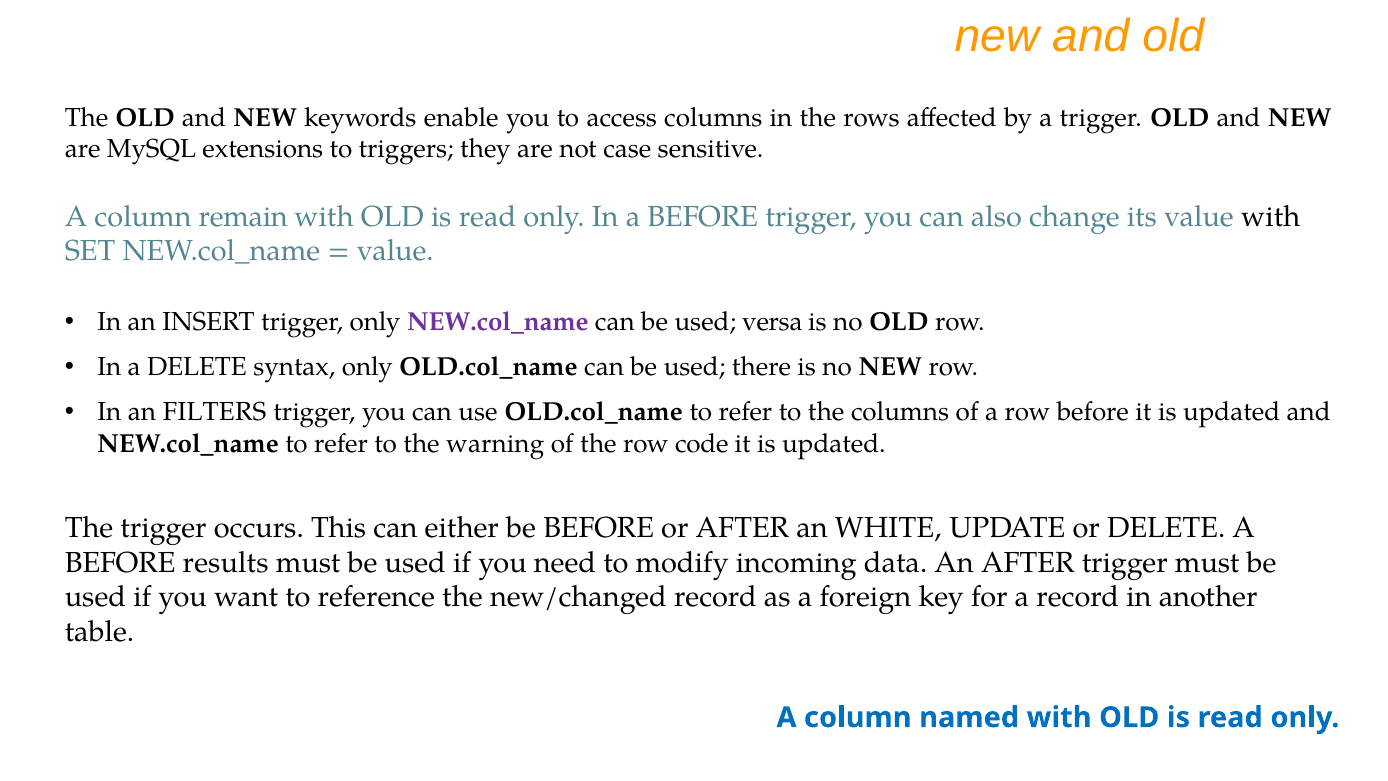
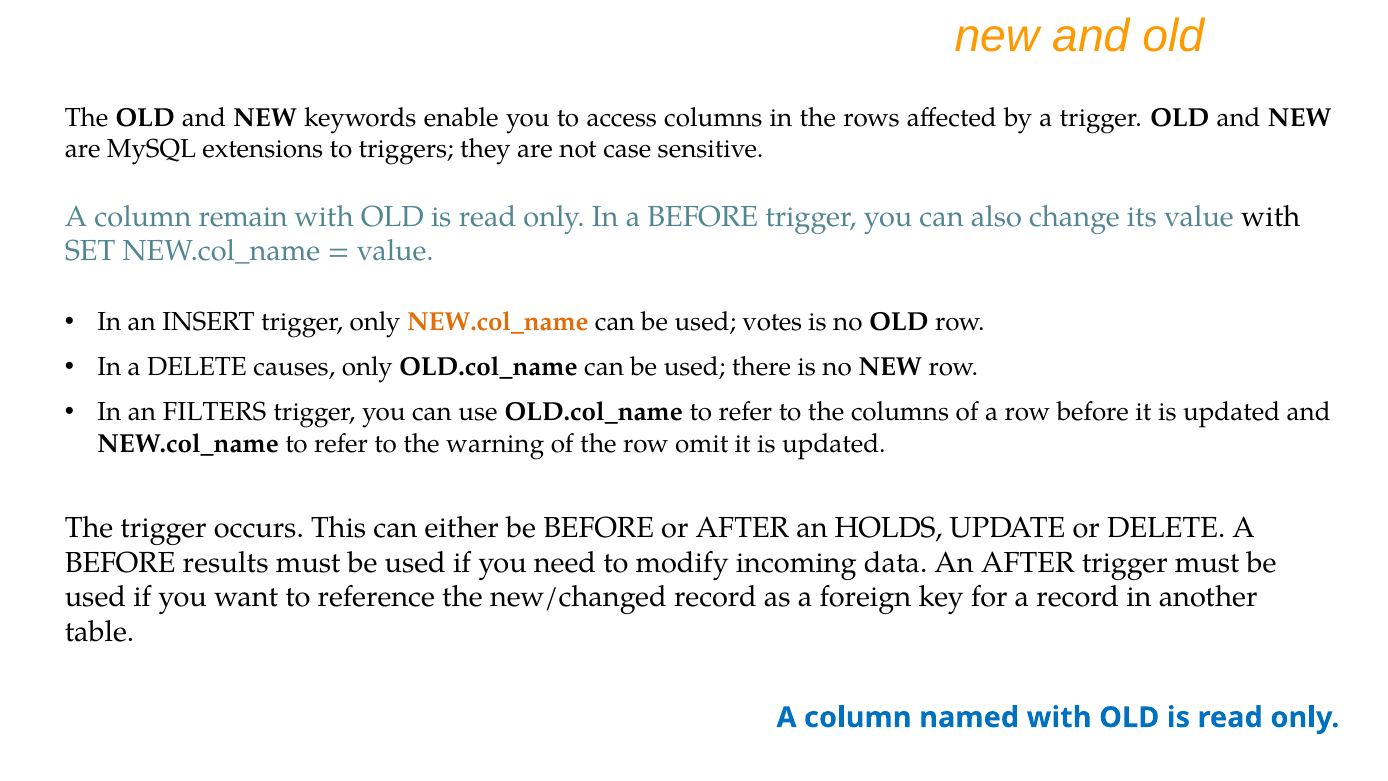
NEW.col_name colour: purple -> orange (498, 322)
versa: versa -> votes (772, 322)
syntax: syntax -> causes (294, 367)
code: code -> omit (702, 443)
WHITE: WHITE -> HOLDS (889, 528)
